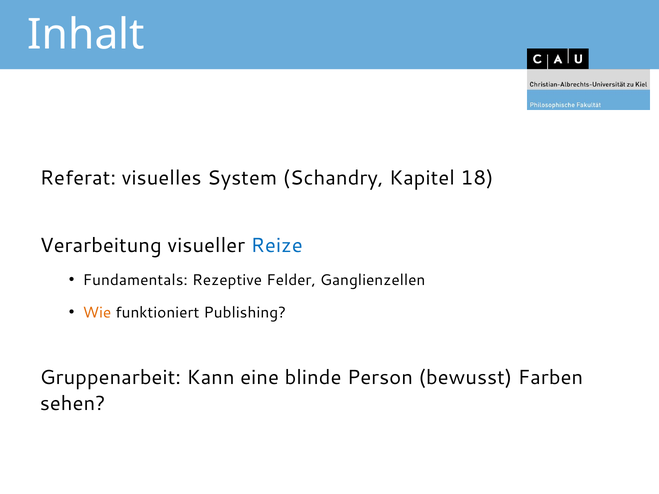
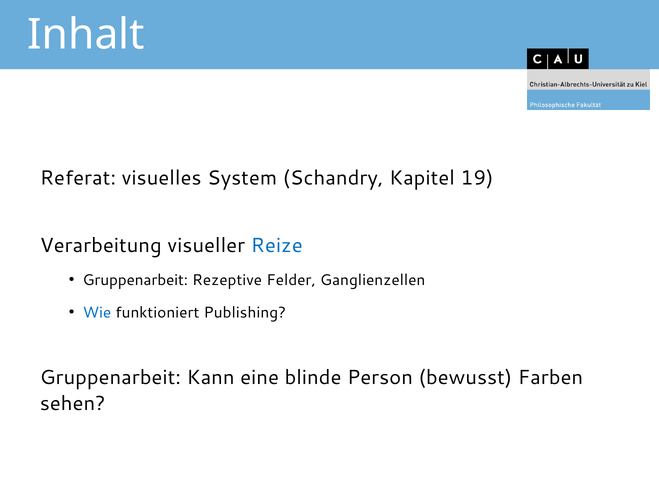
18: 18 -> 19 (477, 178)
Fundamentals: Fundamentals -> Gruppenarbeit (135, 280)
Wie colour: orange -> blue (97, 313)
